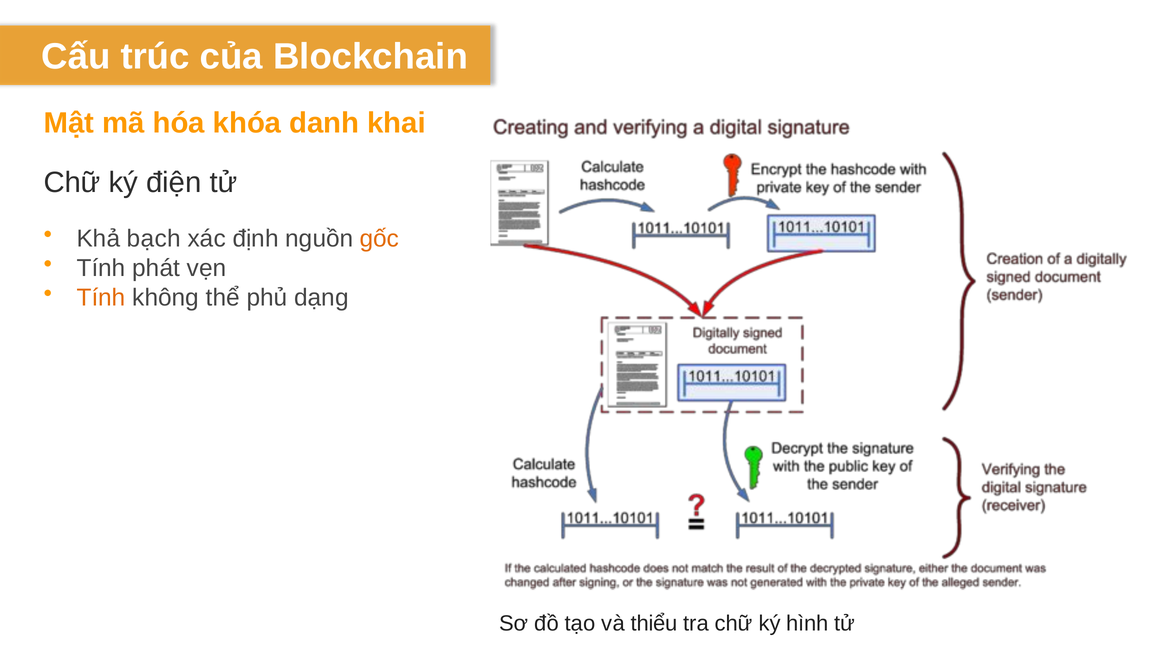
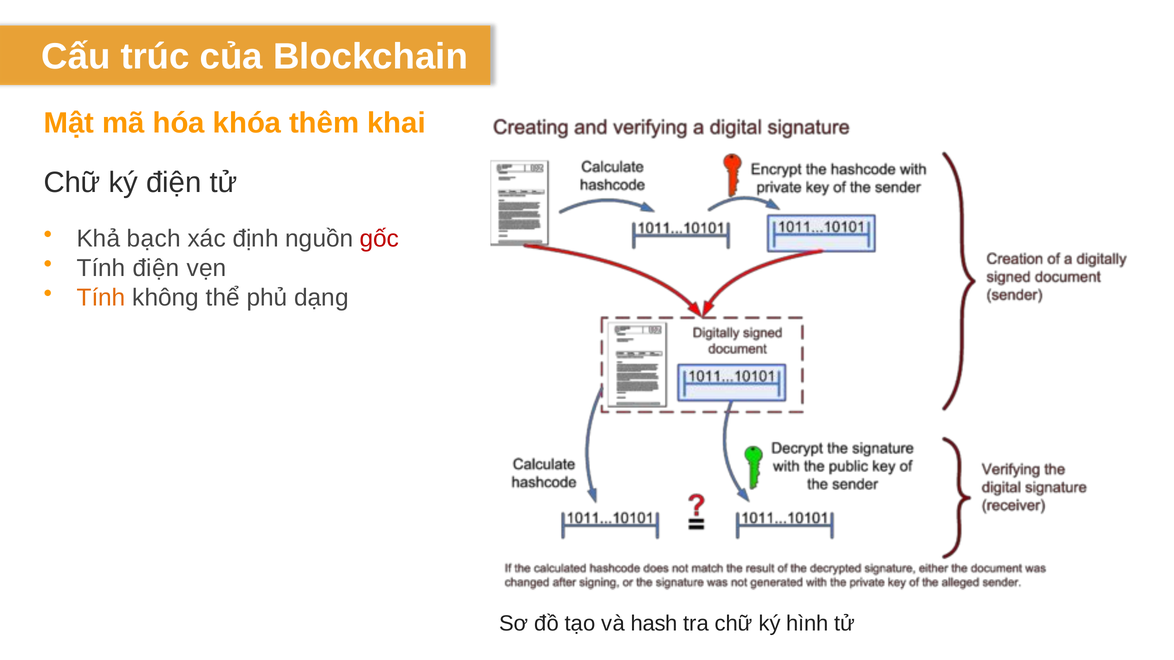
danh: danh -> thêm (324, 123)
gốc colour: orange -> red (380, 239)
Tính phát: phát -> điện (156, 268)
thiểu: thiểu -> hash (654, 624)
